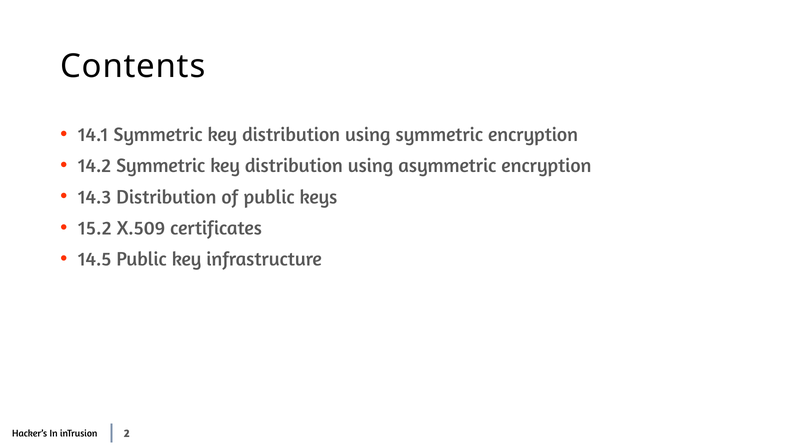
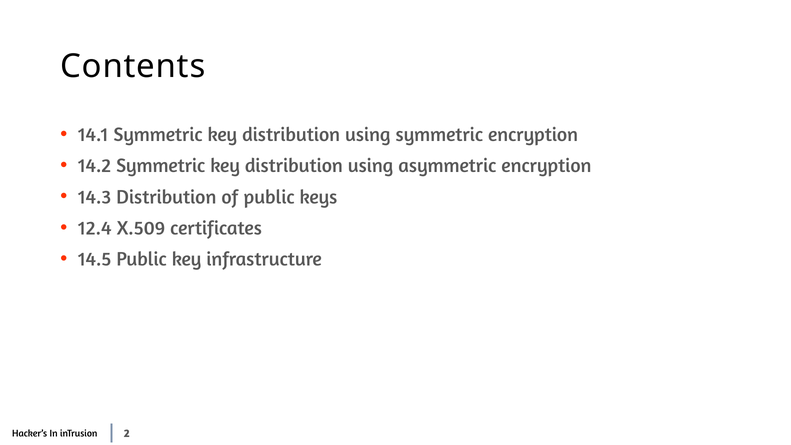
15.2: 15.2 -> 12.4 (95, 228)
